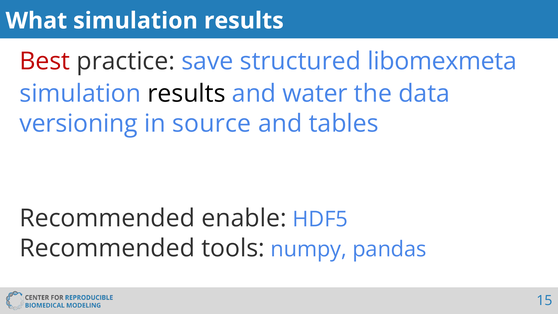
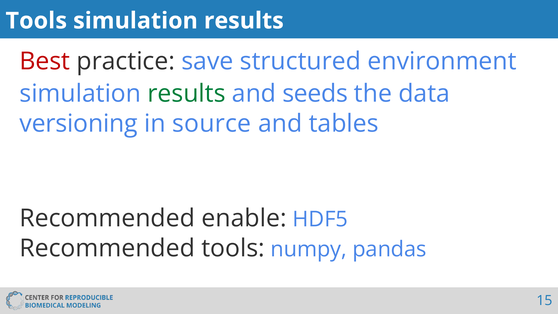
What: What -> Tools (36, 21)
libomexmeta: libomexmeta -> environment (442, 61)
results colour: black -> green (187, 94)
water: water -> seeds (315, 94)
